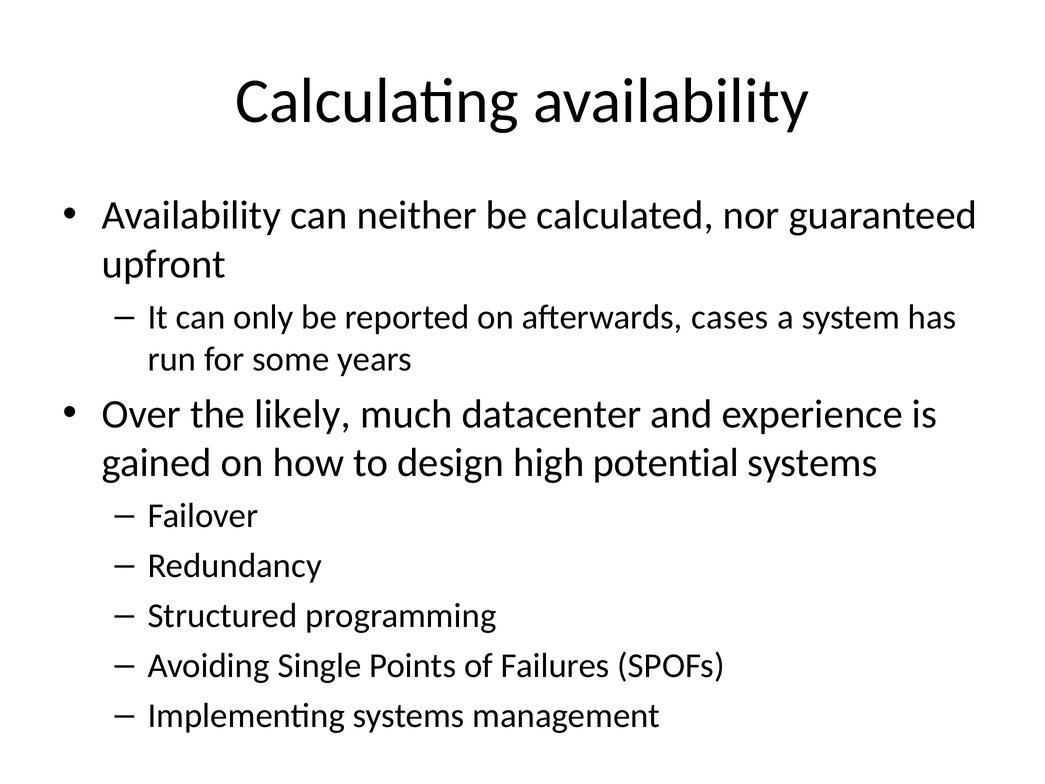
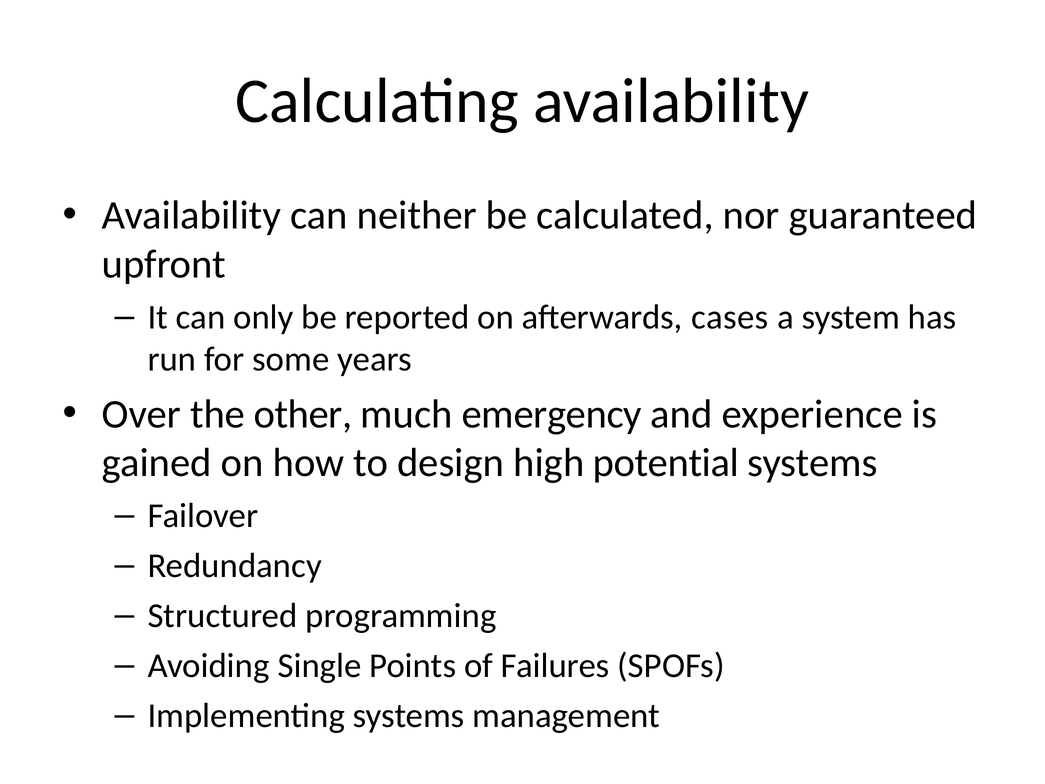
likely: likely -> other (303, 414)
datacenter: datacenter -> emergency (552, 414)
